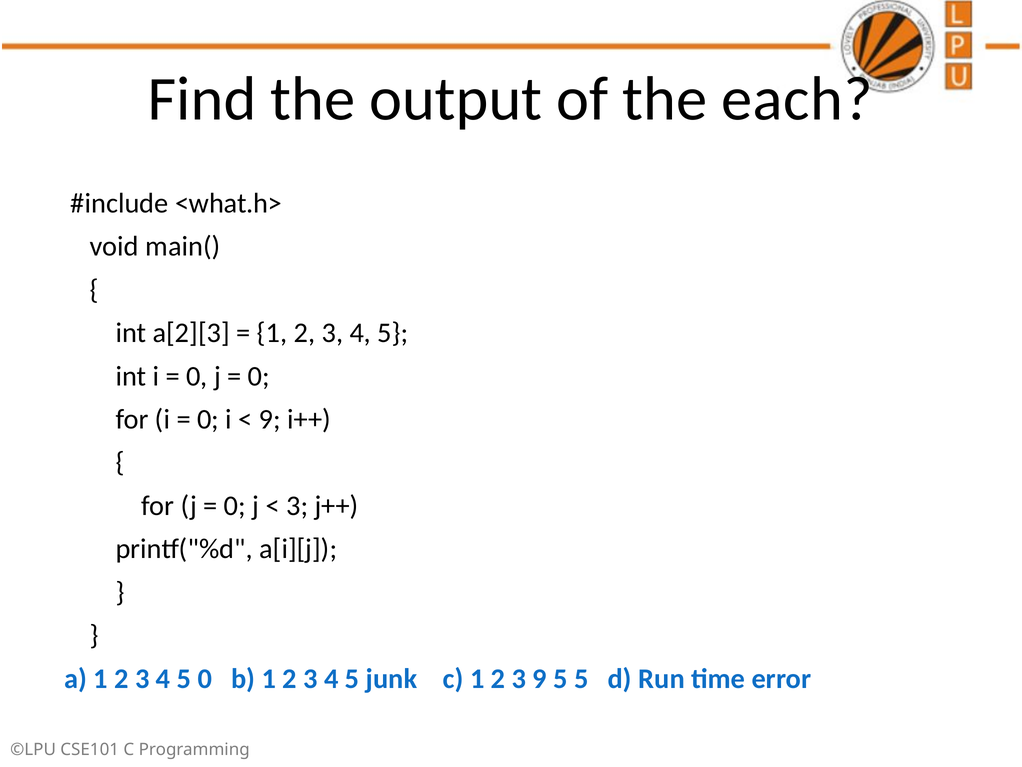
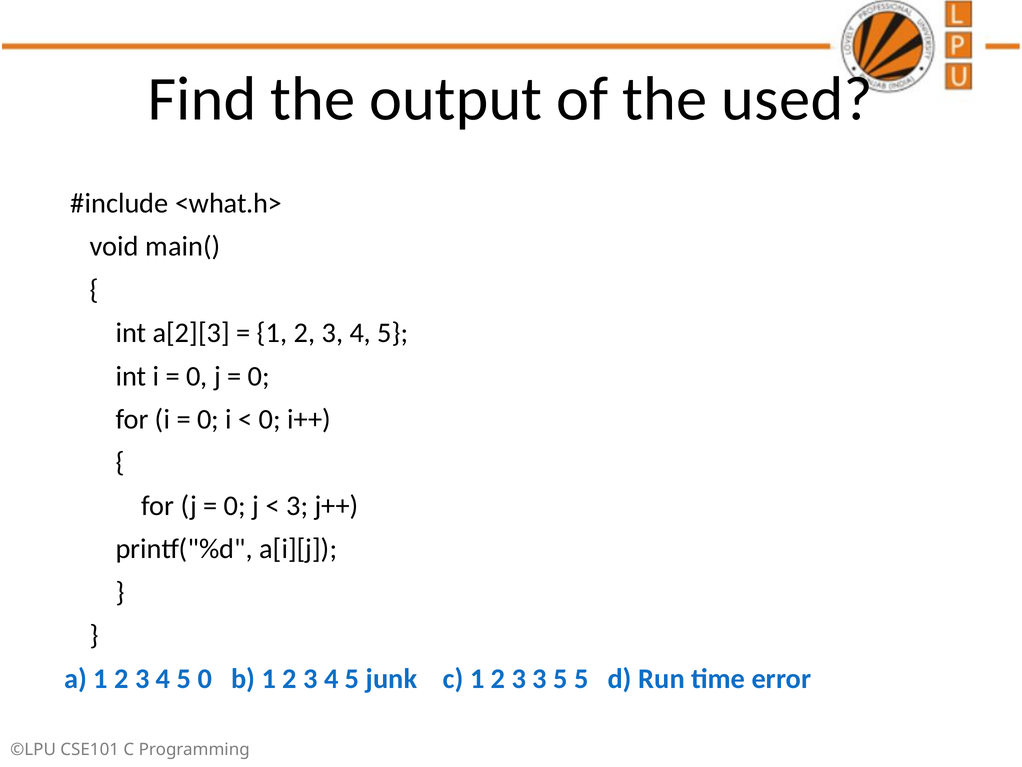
each: each -> used (797, 99)
9: 9 -> 0 (270, 419)
3 9: 9 -> 3 (540, 678)
